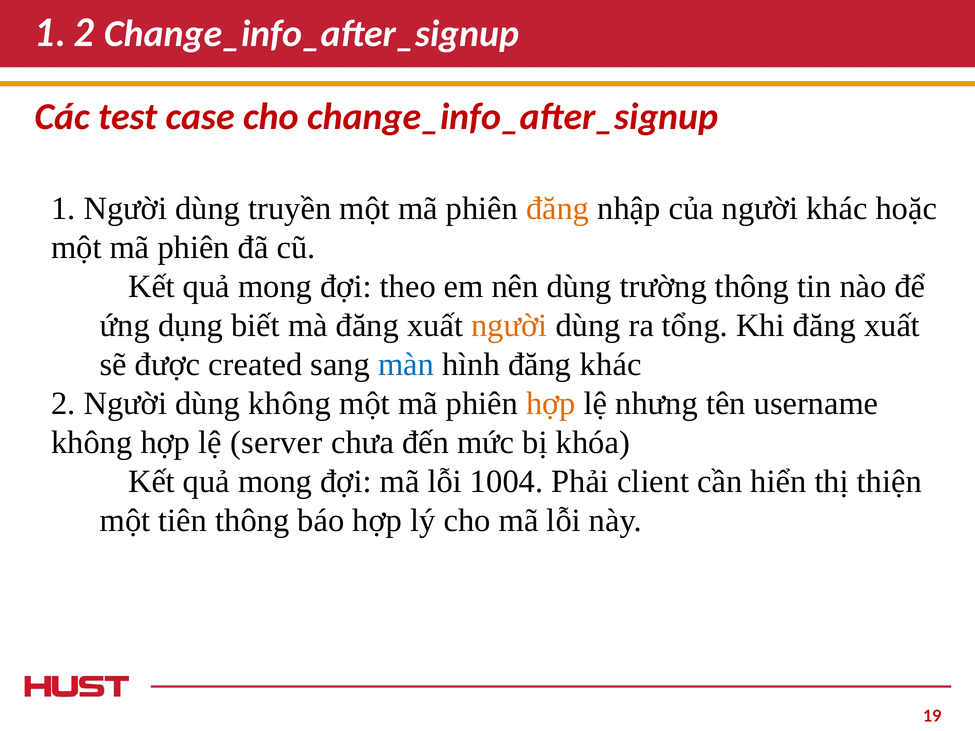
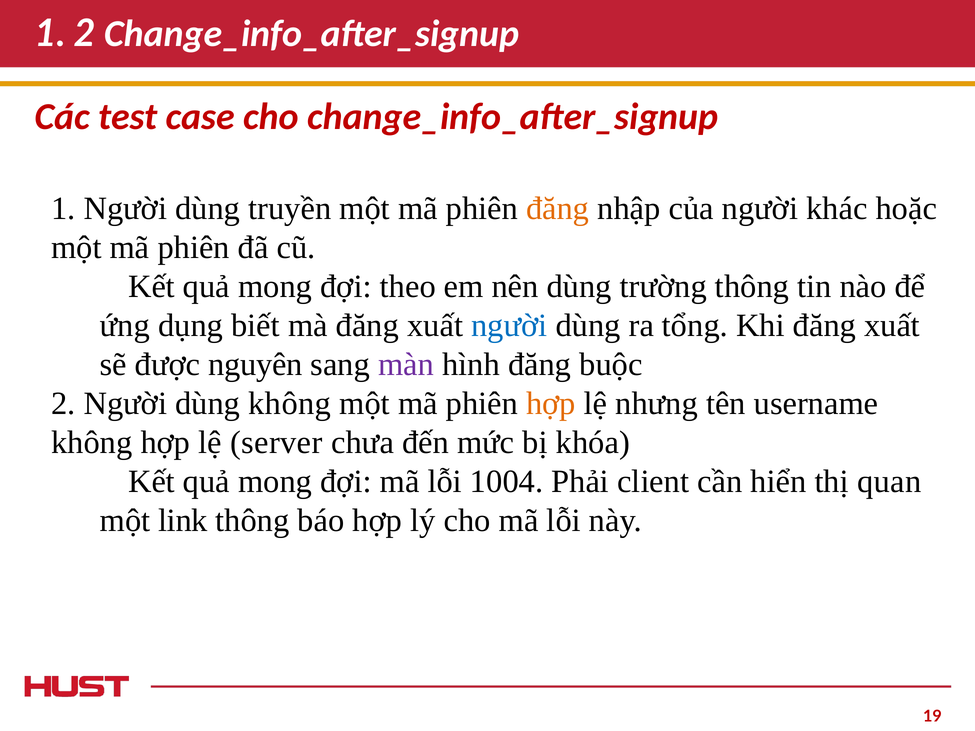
người colour: orange -> blue (509, 326)
created: created -> nguyên (256, 365)
màn colour: blue -> purple (406, 365)
đăng khác: khác -> buộc (611, 365)
thiện: thiện -> quan (889, 482)
tiên: tiên -> link (183, 521)
